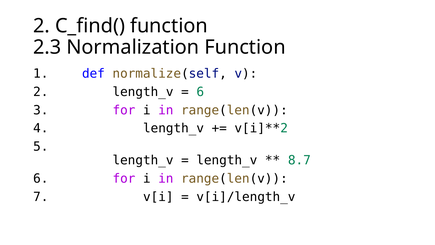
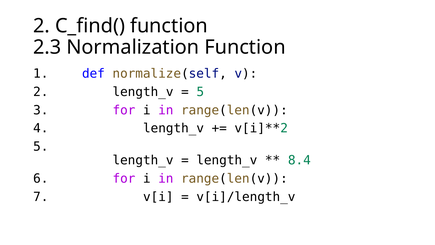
6: 6 -> 5 (200, 92)
8.7: 8.7 -> 8.4 (299, 160)
